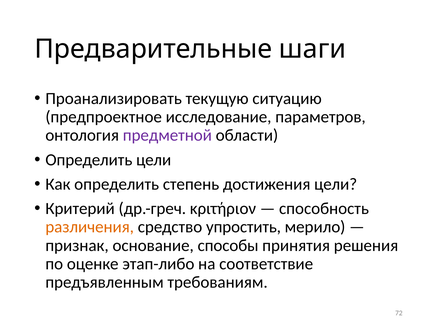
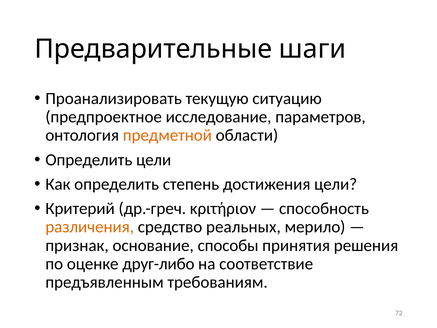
предметной colour: purple -> orange (167, 135)
упростить: упростить -> реальных (243, 227)
этап-либо: этап-либо -> друг-либо (158, 264)
